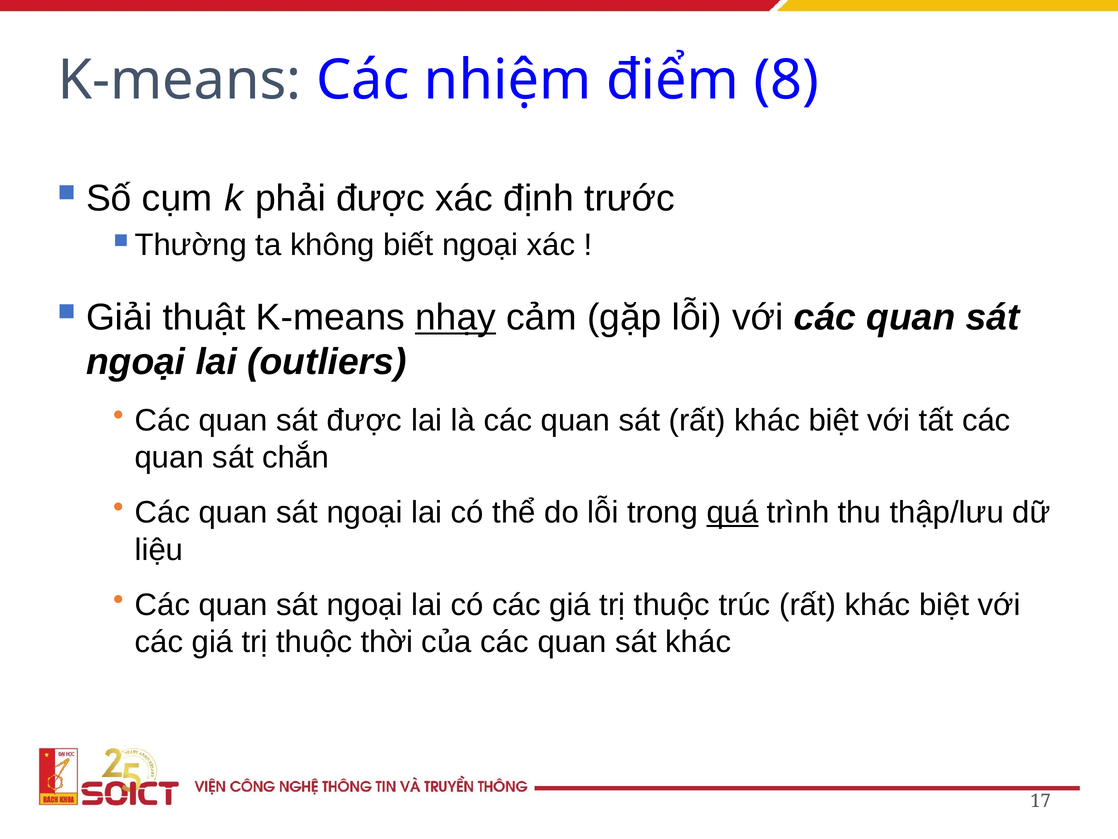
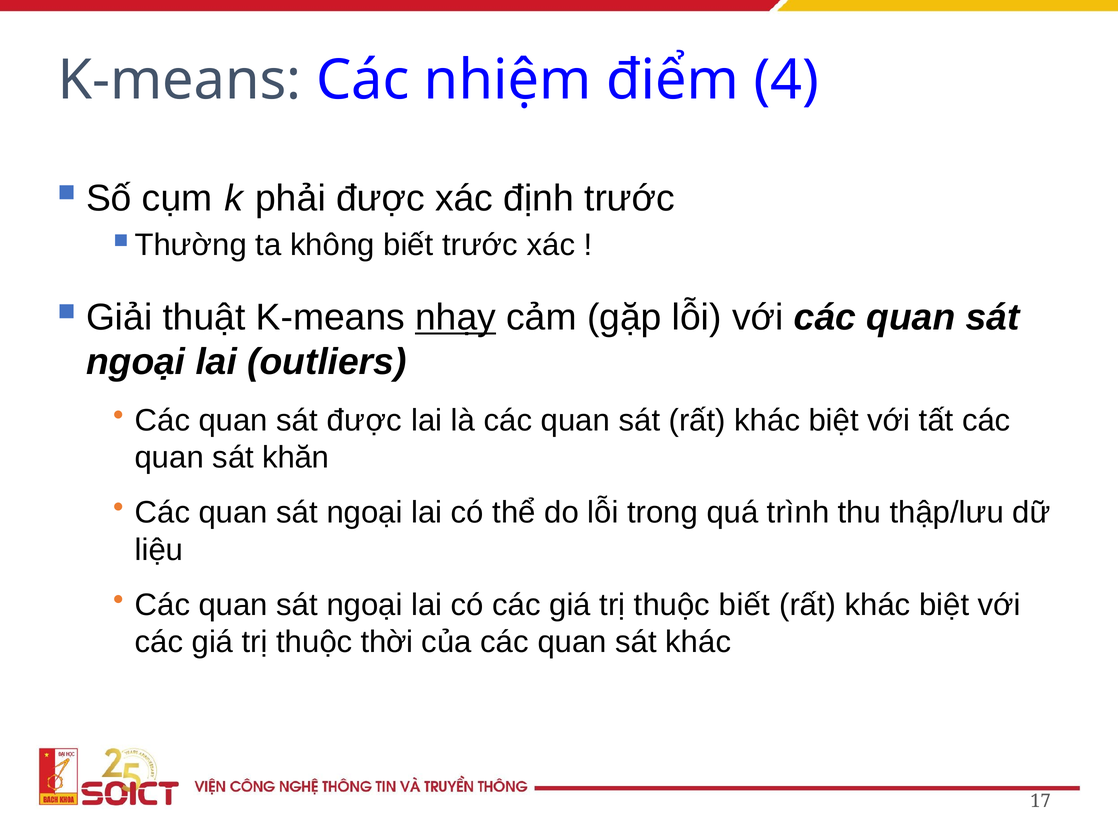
8: 8 -> 4 (786, 80)
biết ngoại: ngoại -> trước (480, 245)
chắn: chắn -> khăn (296, 457)
quá underline: present -> none (732, 512)
thuộc trúc: trúc -> biết (744, 605)
